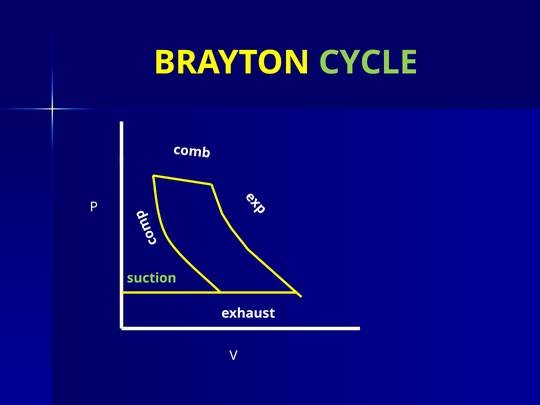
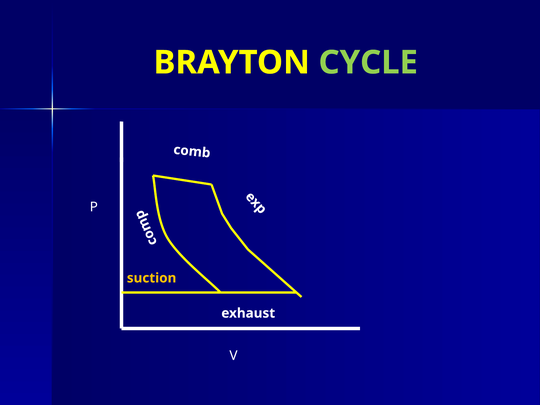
suction colour: light green -> yellow (152, 278)
